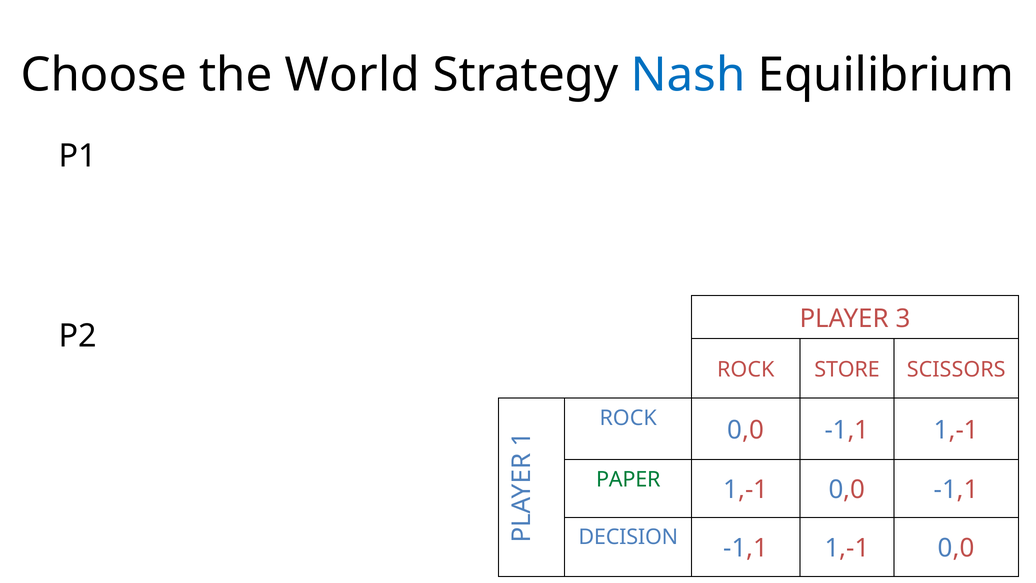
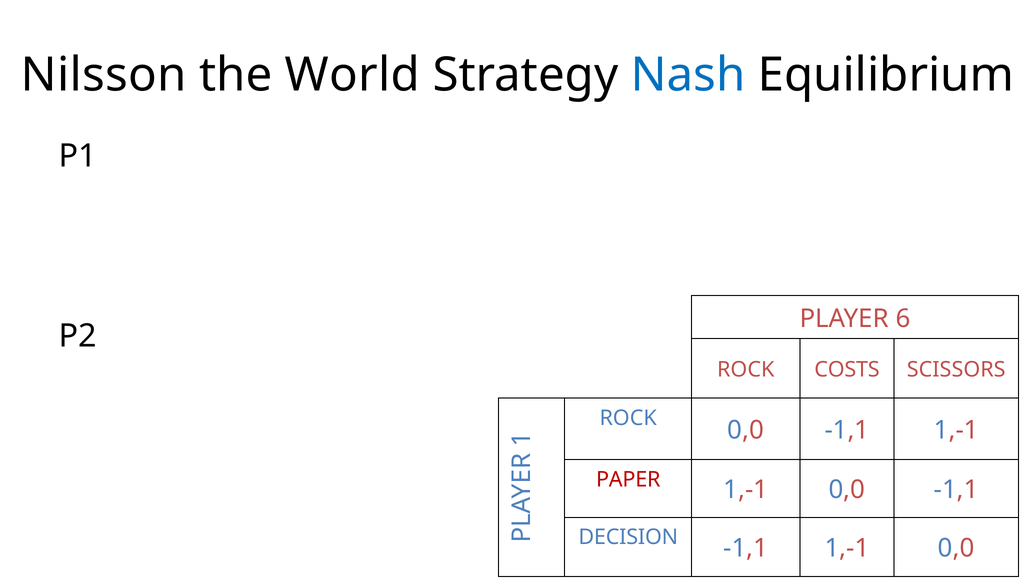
Choose: Choose -> Nilsson (104, 75)
3: 3 -> 6 (903, 318)
STORE: STORE -> COSTS (847, 370)
PAPER colour: green -> red (628, 479)
